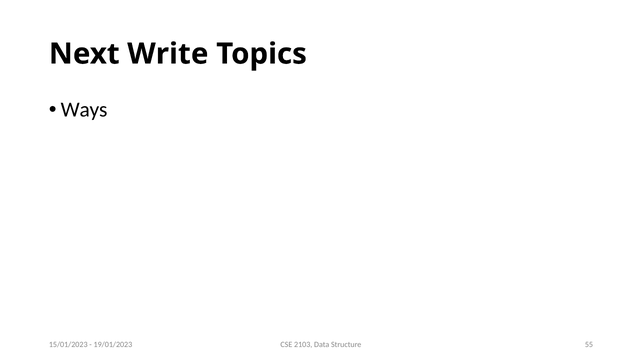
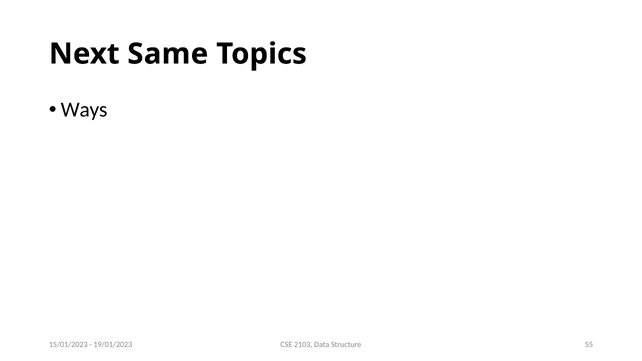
Write: Write -> Same (168, 54)
